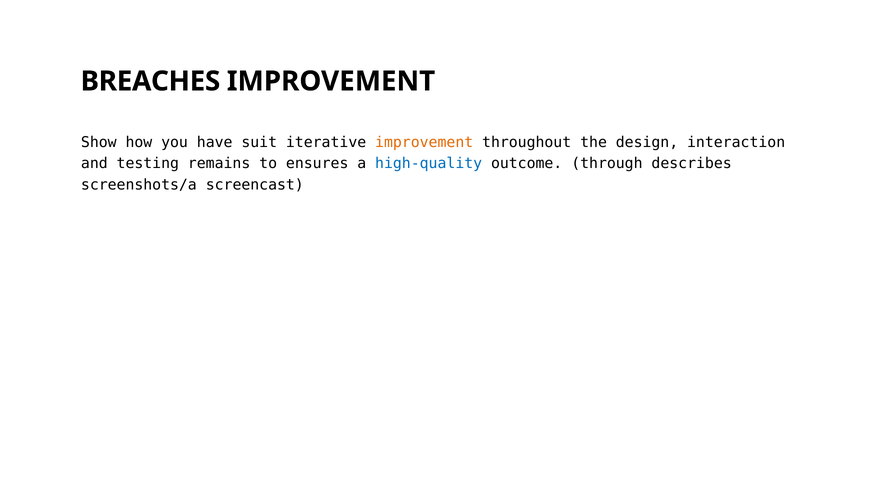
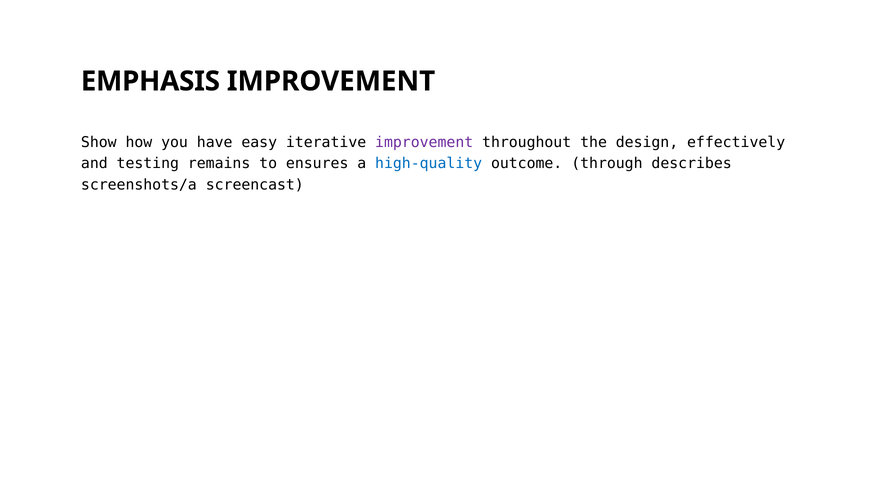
BREACHES: BREACHES -> EMPHASIS (150, 81)
suit: suit -> easy (259, 142)
improvement colour: orange -> purple (424, 142)
interaction: interaction -> effectively (736, 142)
